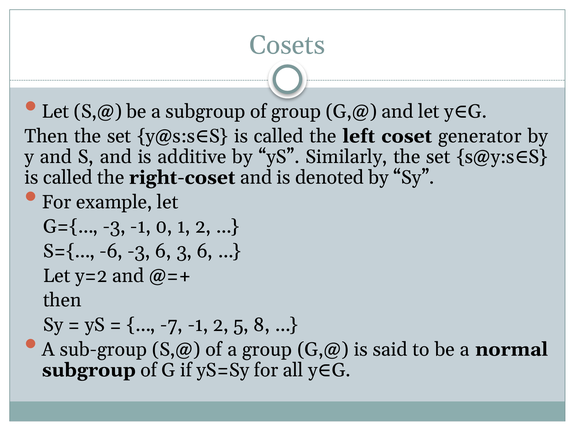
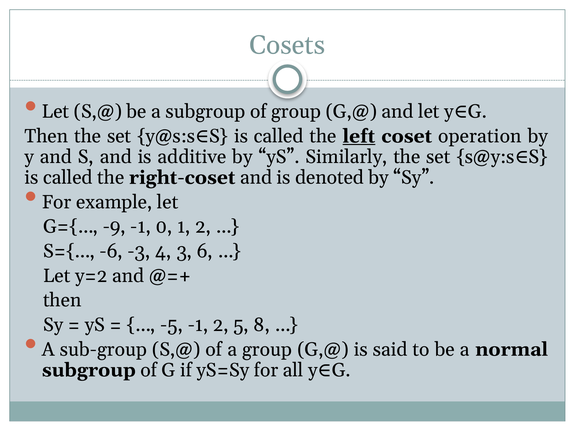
left underline: none -> present (359, 136)
generator: generator -> operation (480, 136)
G={… -3: -3 -> -9 (114, 227)
-3 6: 6 -> 4 (163, 251)
-7: -7 -> -5 (171, 325)
